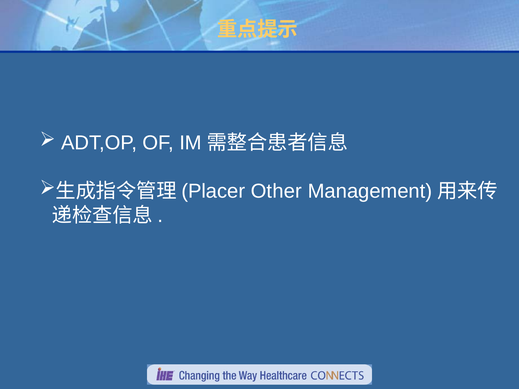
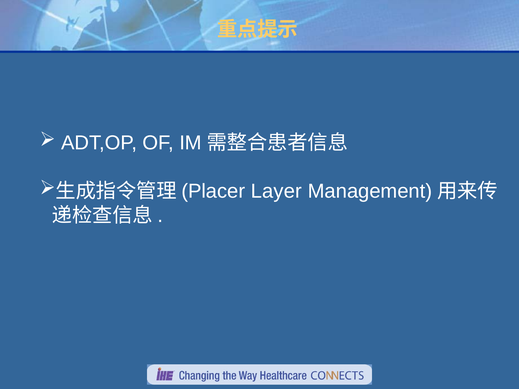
Other: Other -> Layer (276, 191)
